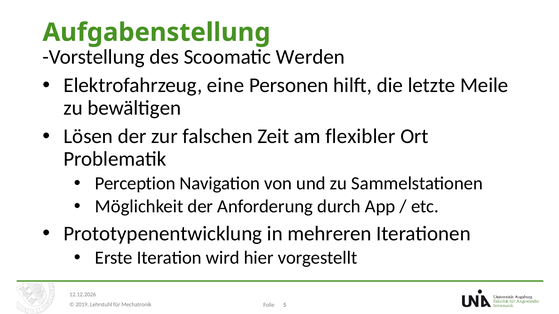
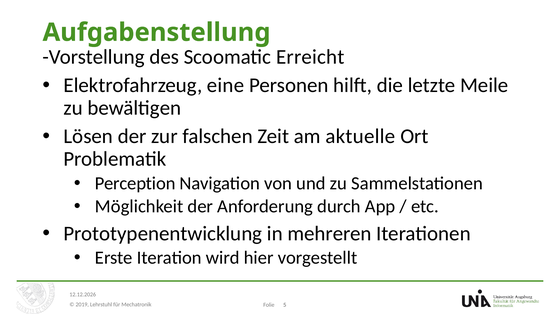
Werden: Werden -> Erreicht (310, 57)
flexibler: flexibler -> aktuelle (360, 137)
